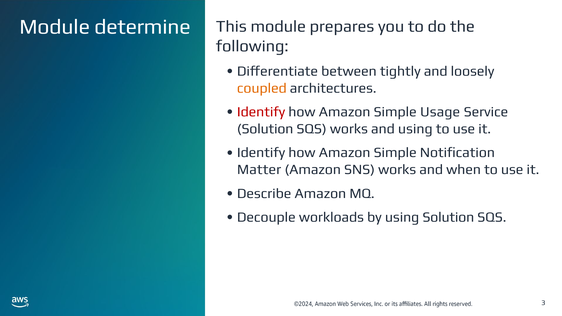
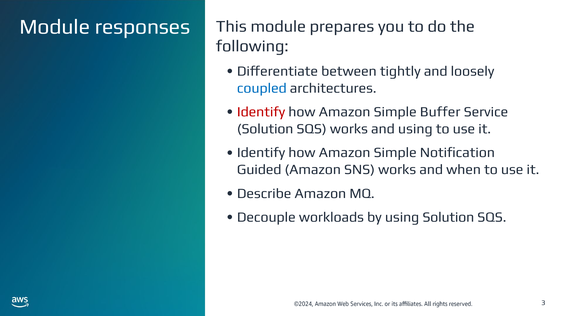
determine: determine -> responses (143, 27)
coupled colour: orange -> blue (262, 88)
Usage: Usage -> Buffer (440, 112)
Matter: Matter -> Guided (259, 170)
